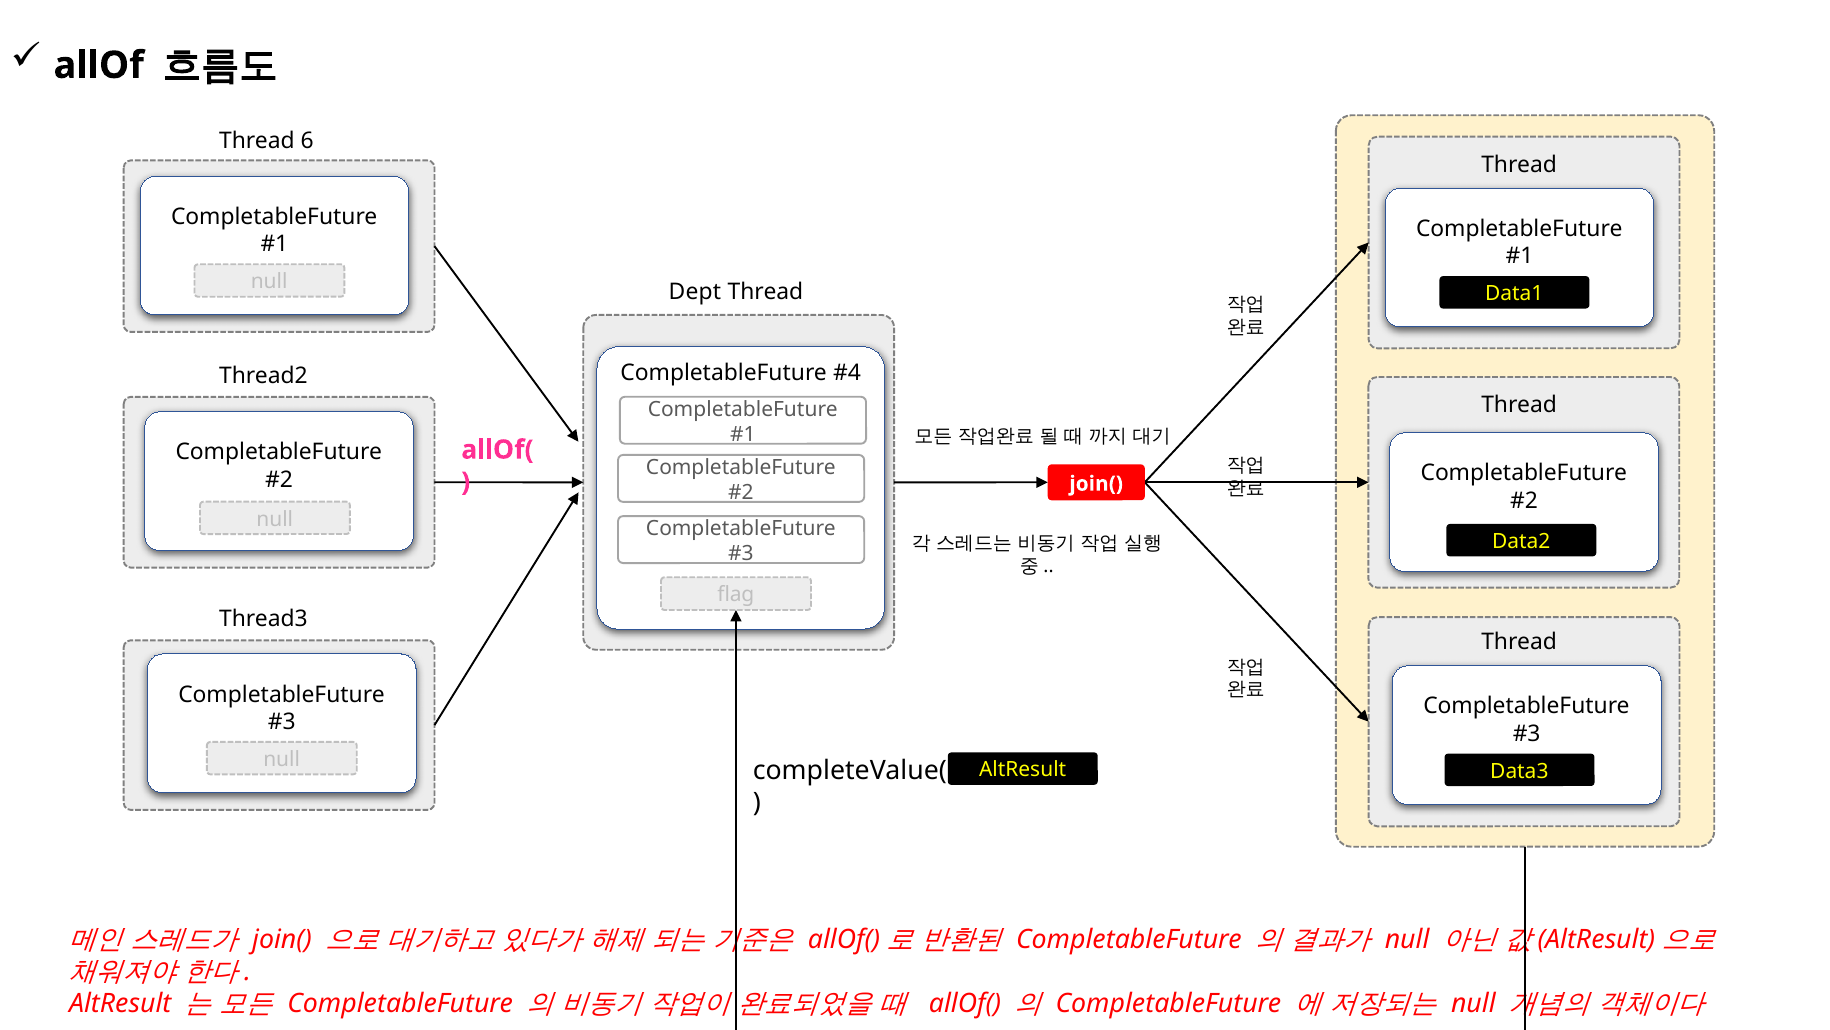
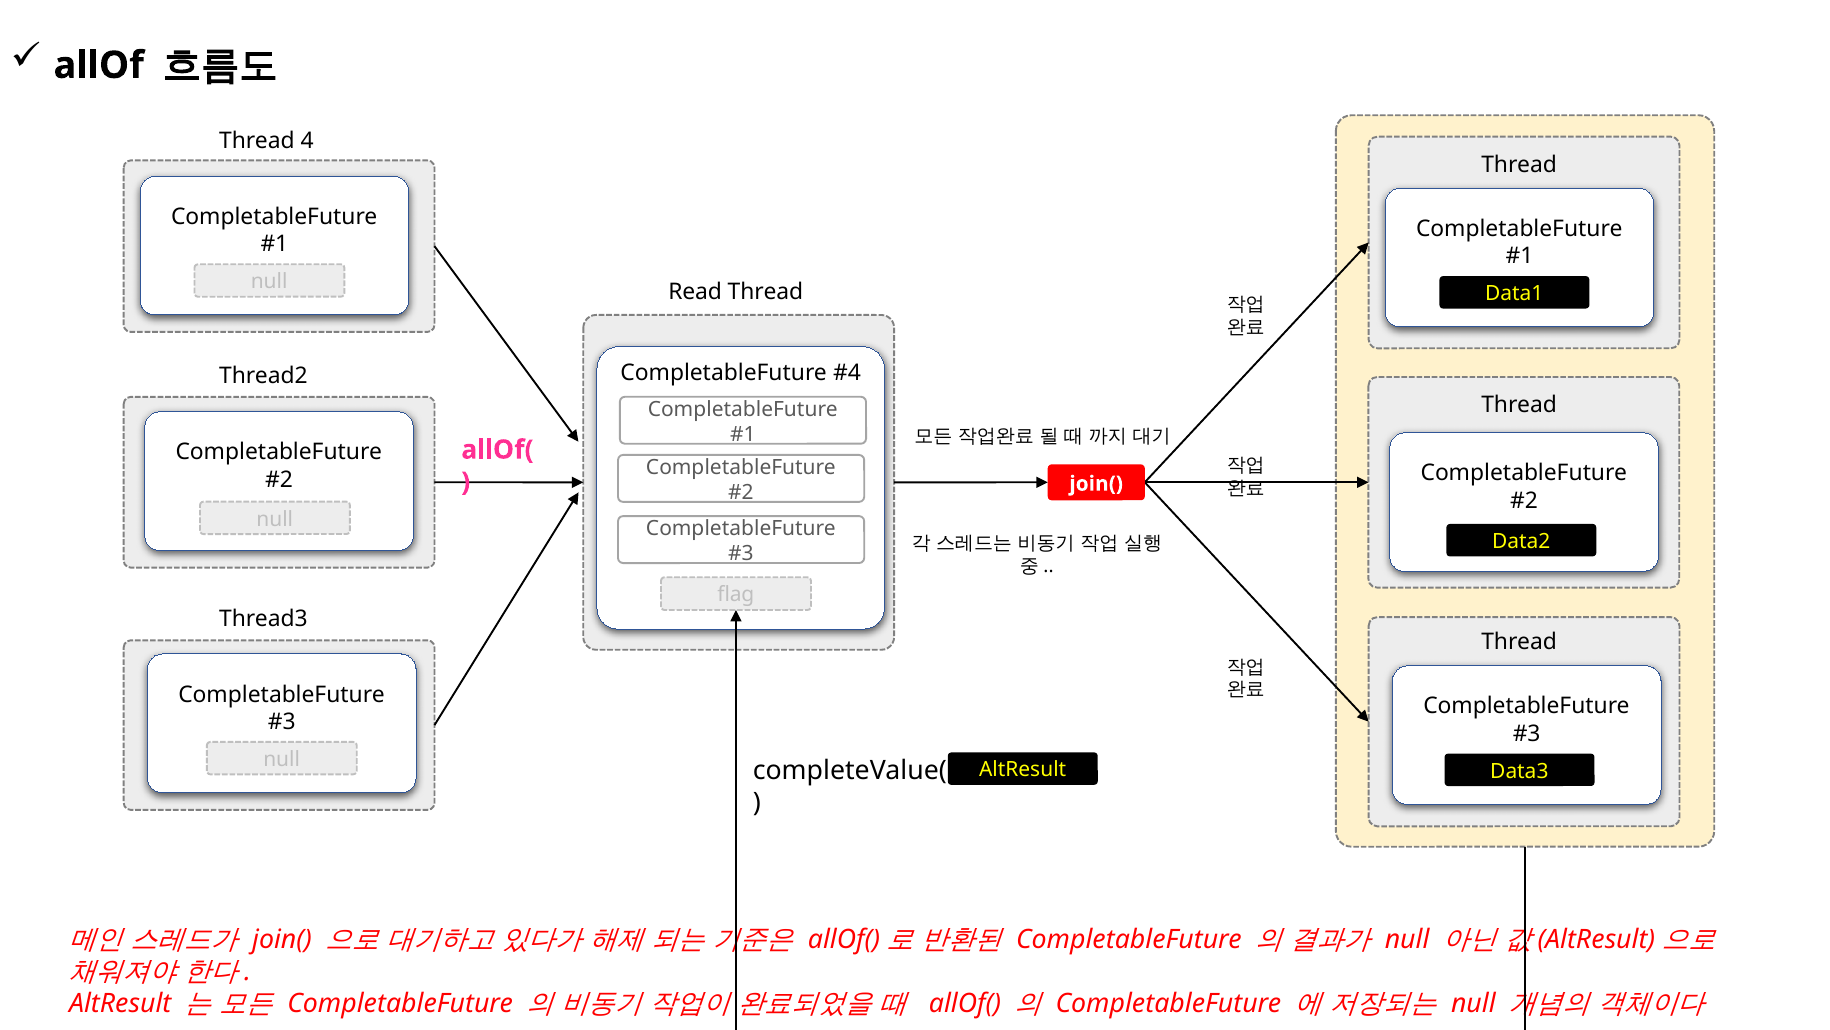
6: 6 -> 4 (307, 141)
Dept: Dept -> Read (695, 291)
